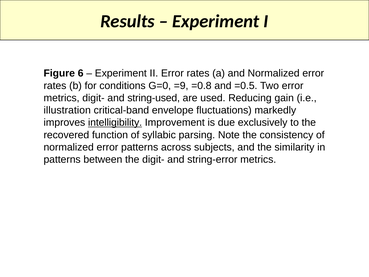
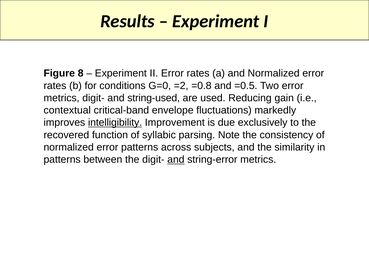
6: 6 -> 8 (81, 73)
=9: =9 -> =2 (181, 86)
illustration: illustration -> contextual (67, 110)
and underline: none -> present (176, 159)
